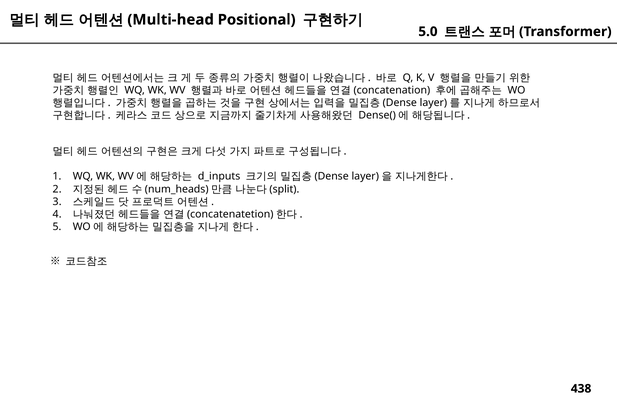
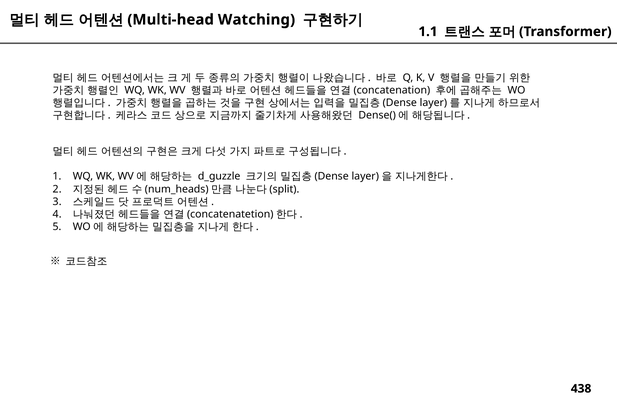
Positional: Positional -> Watching (256, 20)
5.0: 5.0 -> 1.1 (428, 32)
d_inputs: d_inputs -> d_guzzle (219, 177)
